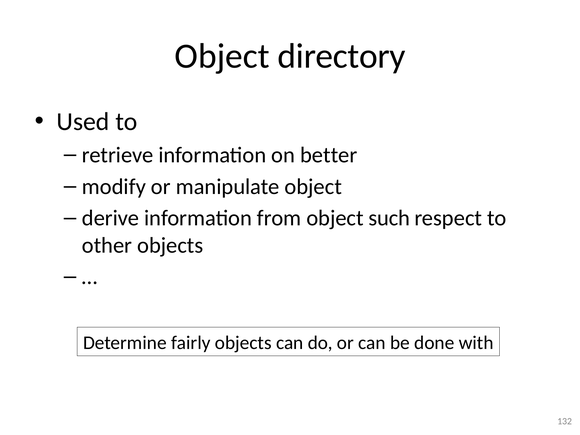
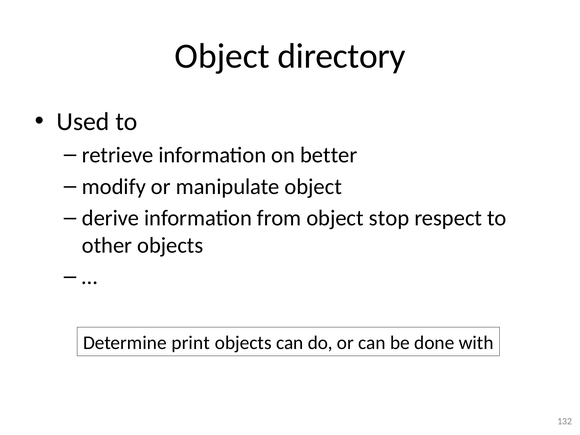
such: such -> stop (389, 218)
fairly: fairly -> print (191, 343)
